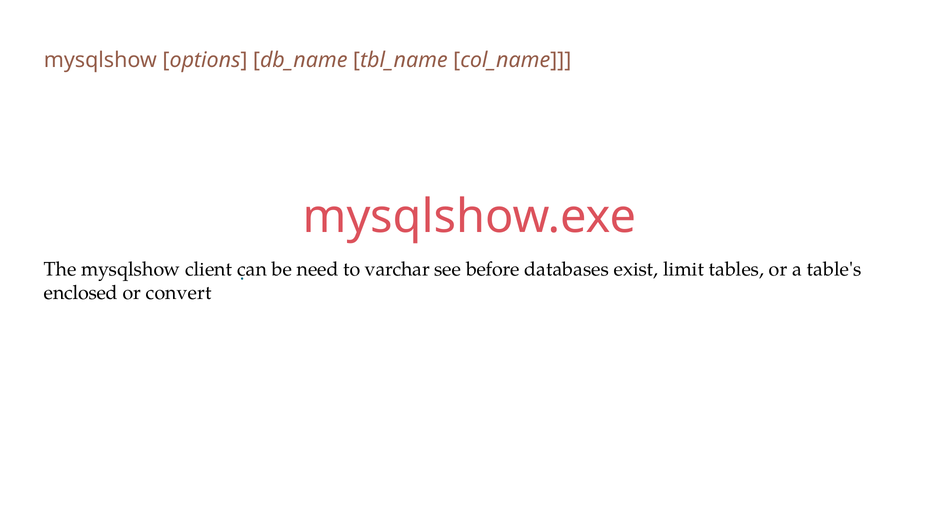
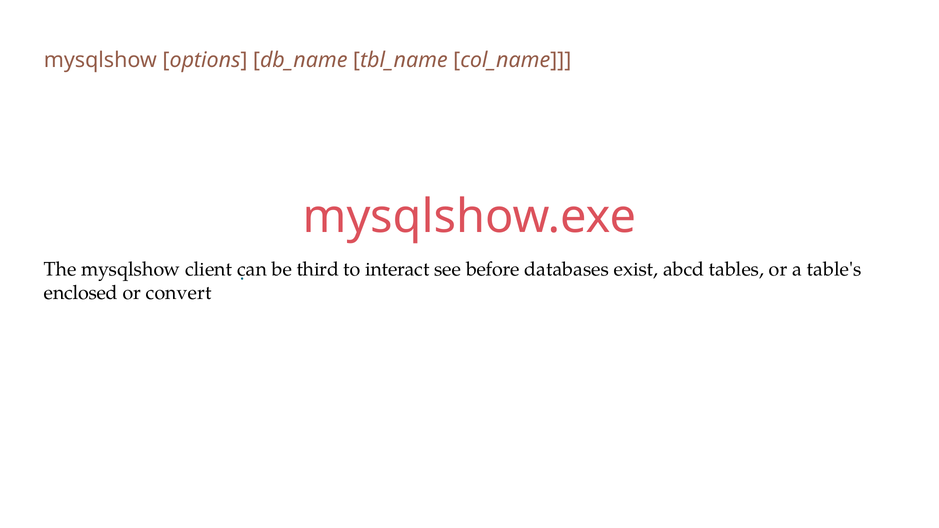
need: need -> third (318, 270)
varchar: varchar -> interact (397, 270)
limit: limit -> abcd (684, 270)
